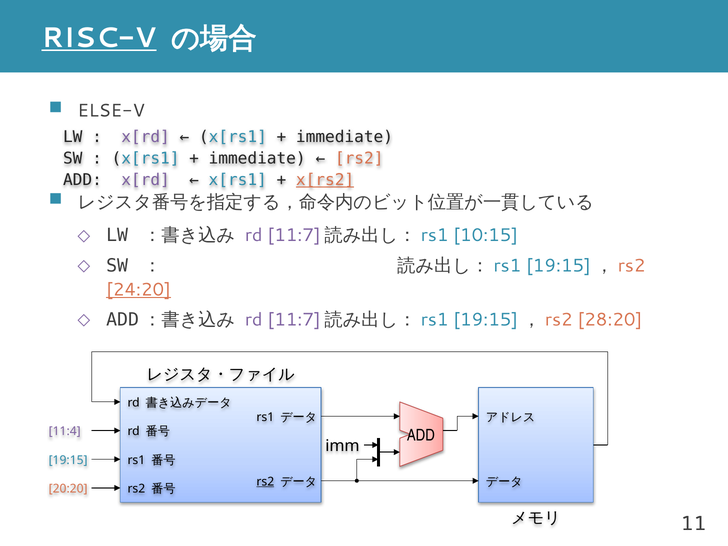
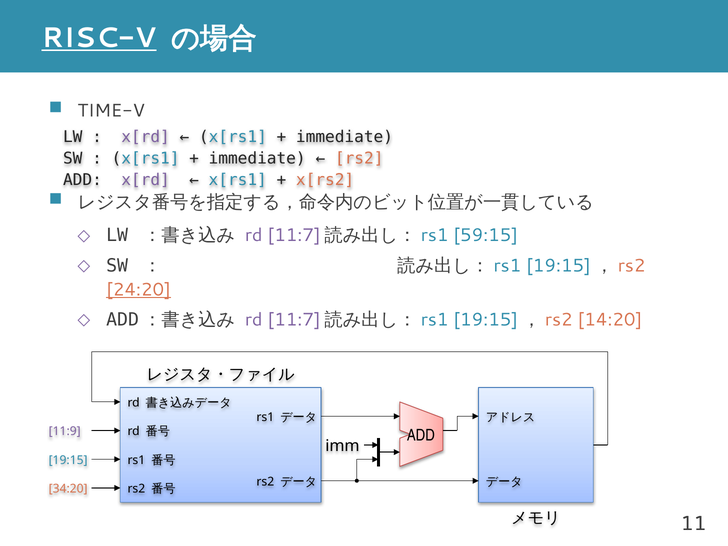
ELSE-V: ELSE-V -> TIME-V (111, 111)
x[rs2 underline: present -> none (325, 180)
10:15: 10:15 -> 59:15 (486, 235)
28:20: 28:20 -> 14:20 (610, 320)
11:4: 11:4 -> 11:9 (65, 431)
rs2 underline: present -> none (265, 482)
20:20: 20:20 -> 34:20 (68, 489)
